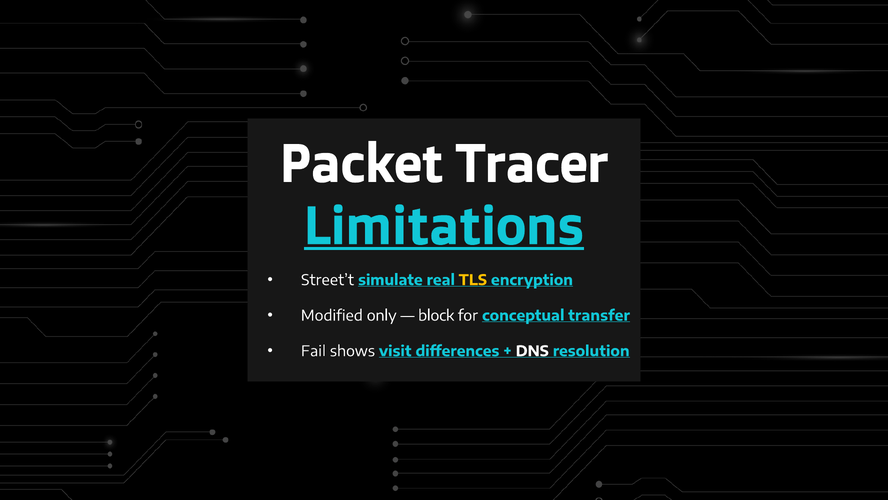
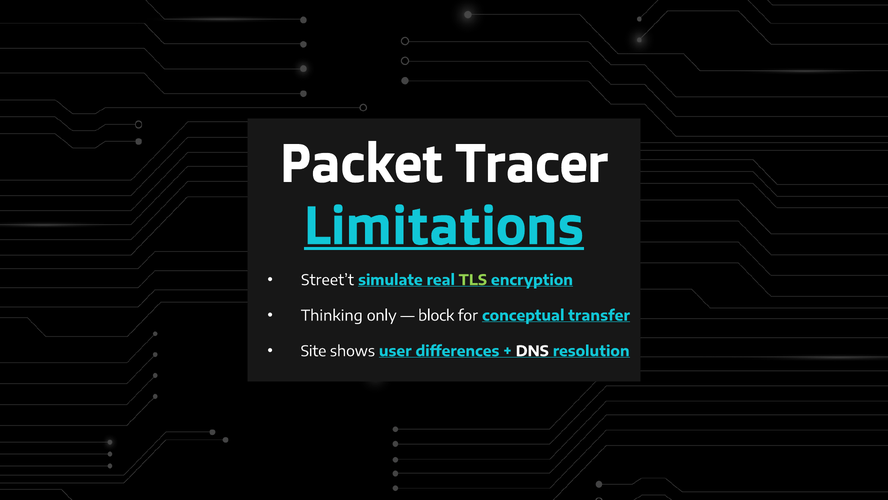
TLS colour: yellow -> light green (473, 280)
Modified: Modified -> Thinking (332, 315)
Fail: Fail -> Site (313, 351)
visit: visit -> user (395, 351)
